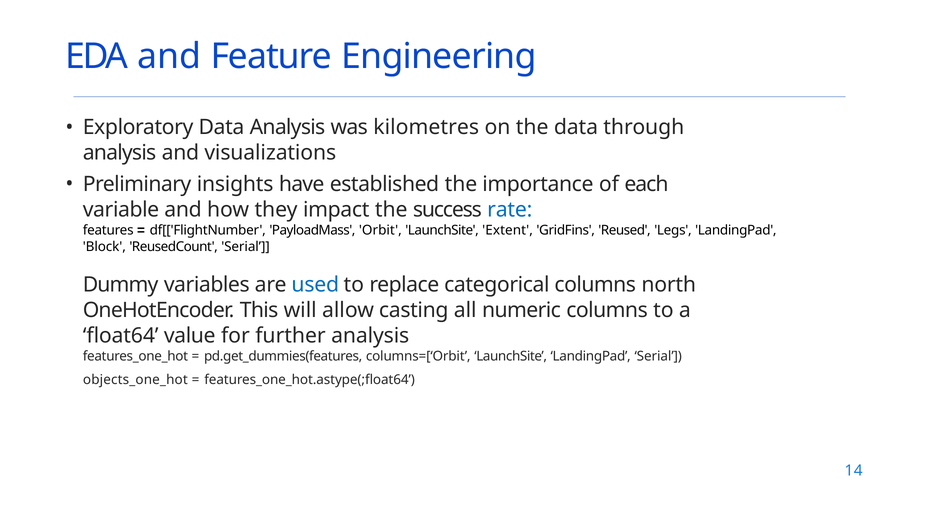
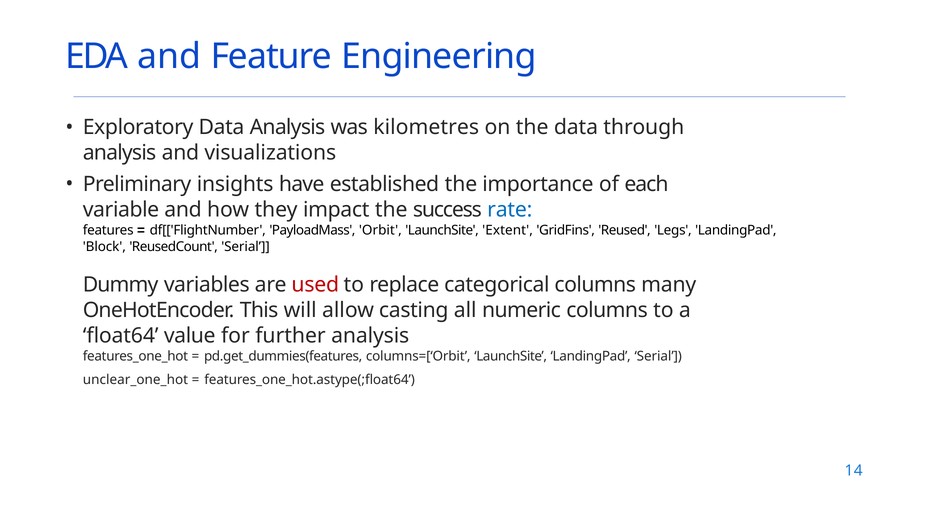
used colour: blue -> red (315, 285)
north: north -> many (669, 285)
objects_one_hot: objects_one_hot -> unclear_one_hot (135, 380)
